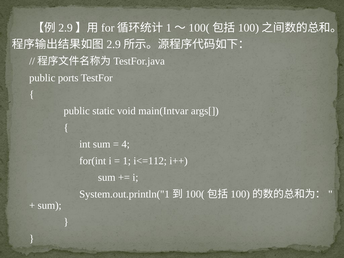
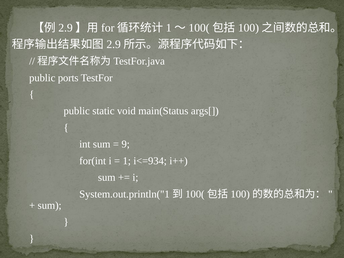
main(Intvar: main(Intvar -> main(Status (163, 111)
4: 4 -> 9 (126, 144)
i<=112: i<=112 -> i<=934 (150, 161)
